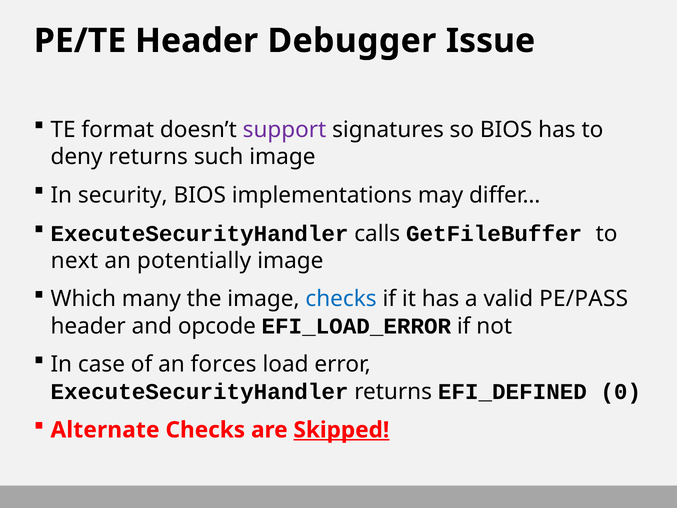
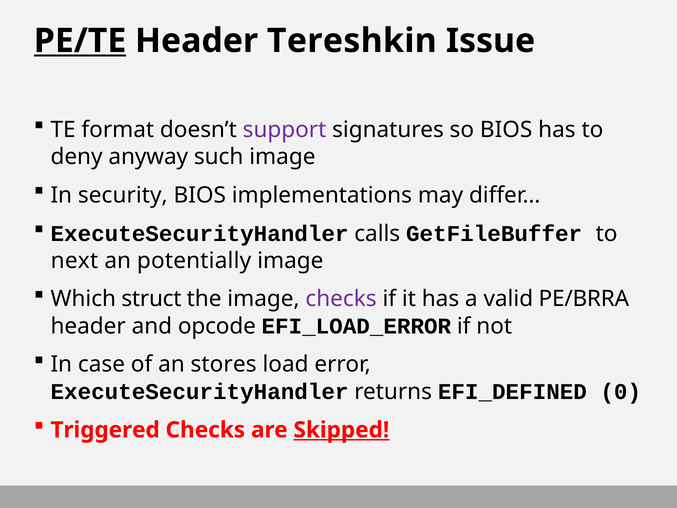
PE/TE underline: none -> present (80, 41)
Debugger: Debugger -> Tereshkin (352, 41)
deny returns: returns -> anyway (148, 157)
many: many -> struct (151, 299)
checks colour: blue -> purple (341, 299)
PE/PASS: PE/PASS -> PE/BRRA (584, 299)
forces: forces -> stores (224, 364)
Alternate: Alternate -> Triggered (105, 430)
